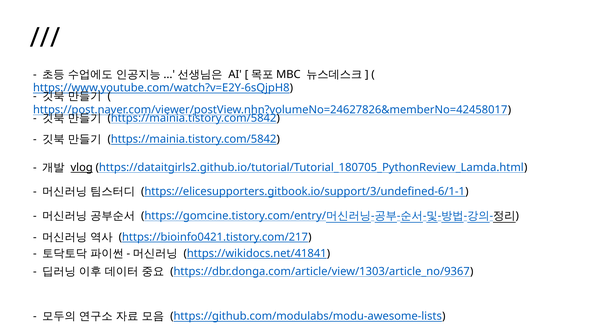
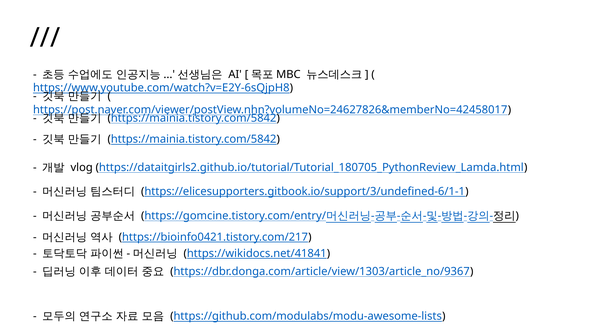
vlog underline: present -> none (82, 167)
